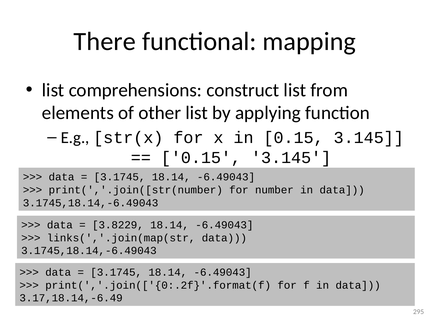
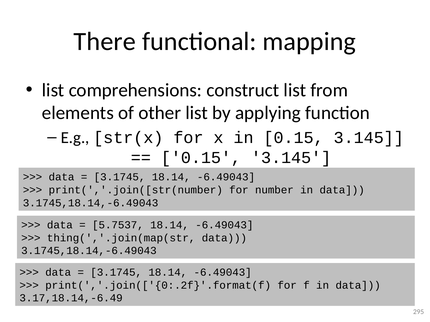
3.8229: 3.8229 -> 5.7537 (118, 225)
links(','.join(map(str: links(','.join(map(str -> thing(','.join(map(str (121, 238)
